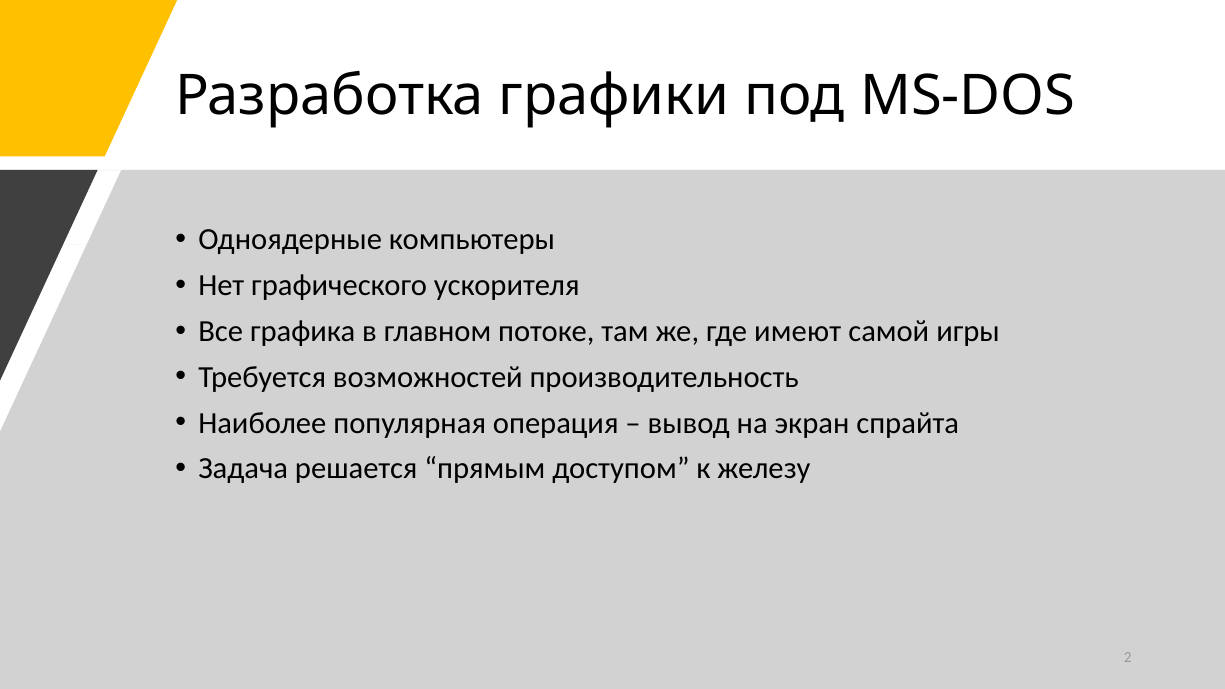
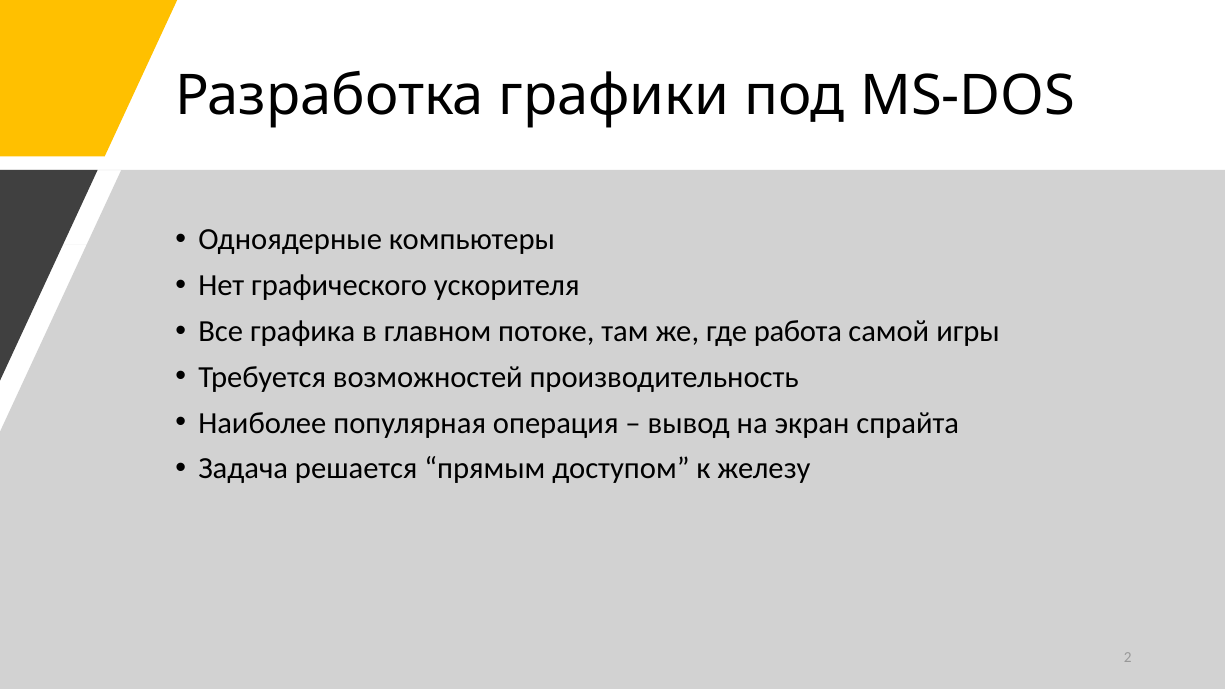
имеют: имеют -> работа (798, 331)
